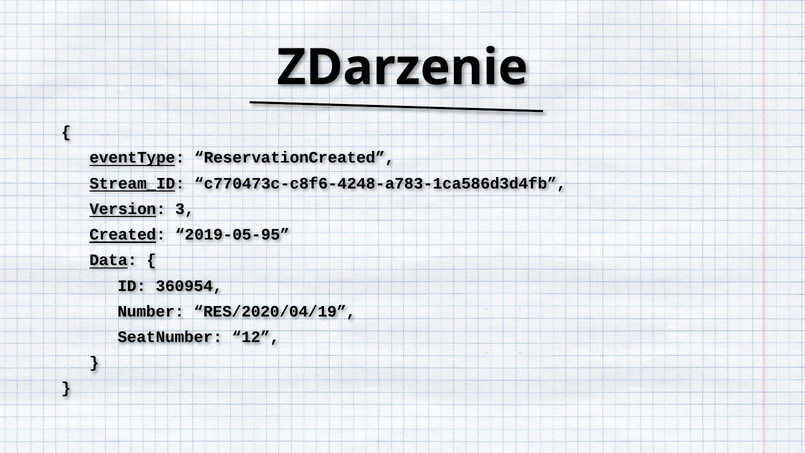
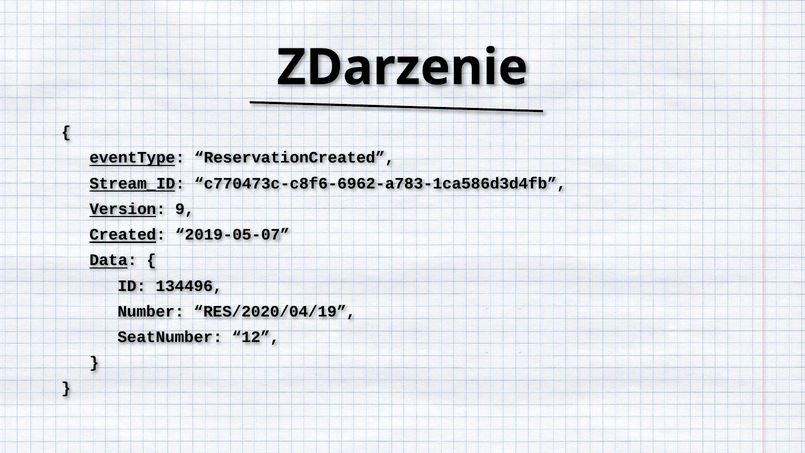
c770473c-c8f6-4248-a783-1ca586d3d4fb: c770473c-c8f6-4248-a783-1ca586d3d4fb -> c770473c-c8f6-6962-a783-1ca586d3d4fb (380, 183)
3: 3 -> 9 (185, 209)
2019-05-95: 2019-05-95 -> 2019-05-07 (232, 234)
360954: 360954 -> 134496 (189, 286)
